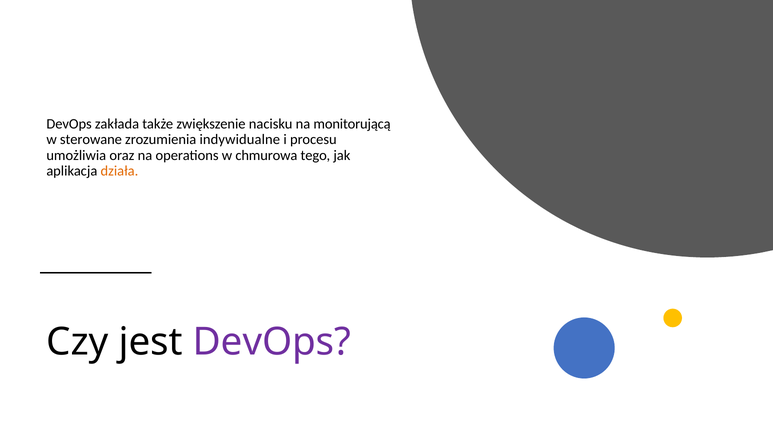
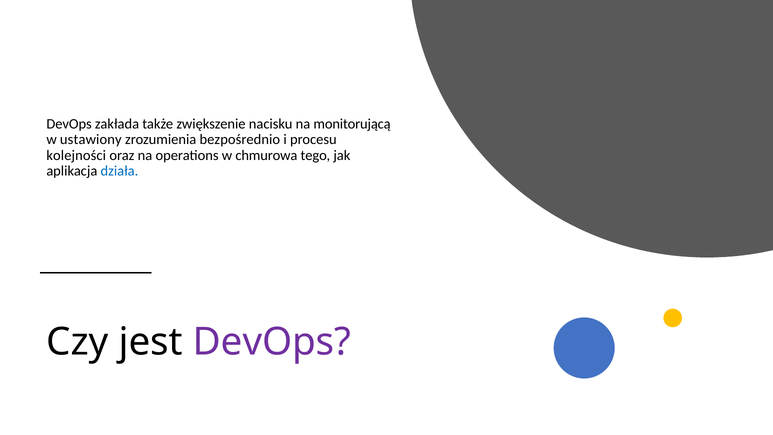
sterowane: sterowane -> ustawiony (91, 140)
indywidualne: indywidualne -> bezpośrednio (240, 140)
umożliwia: umożliwia -> kolejności (76, 155)
działa colour: orange -> blue (119, 171)
